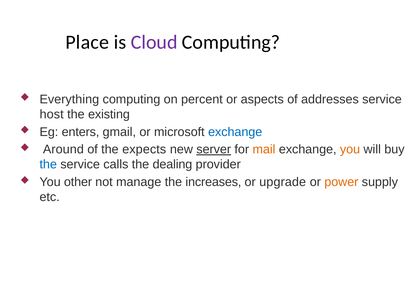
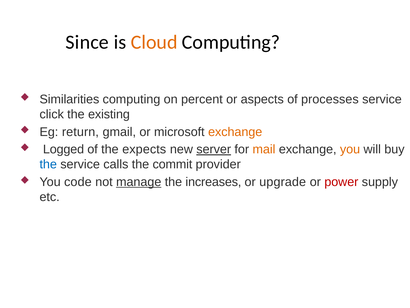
Place: Place -> Since (87, 42)
Cloud colour: purple -> orange (154, 42)
Everything: Everything -> Similarities (69, 99)
addresses: addresses -> processes (330, 99)
host: host -> click (52, 114)
enters: enters -> return (80, 132)
exchange colour: blue -> orange (235, 132)
Around: Around -> Logged (64, 149)
dealing: dealing -> commit (172, 164)
other: other -> code (78, 182)
manage underline: none -> present (139, 182)
power colour: orange -> red (341, 182)
